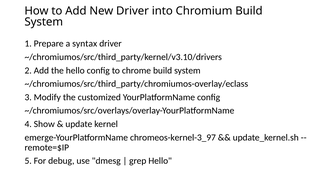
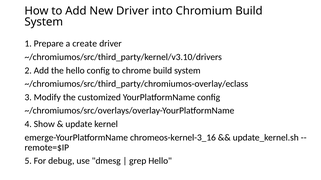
syntax: syntax -> create (85, 44)
chromeos-kernel-3_97: chromeos-kernel-3_97 -> chromeos-kernel-3_16 (173, 138)
